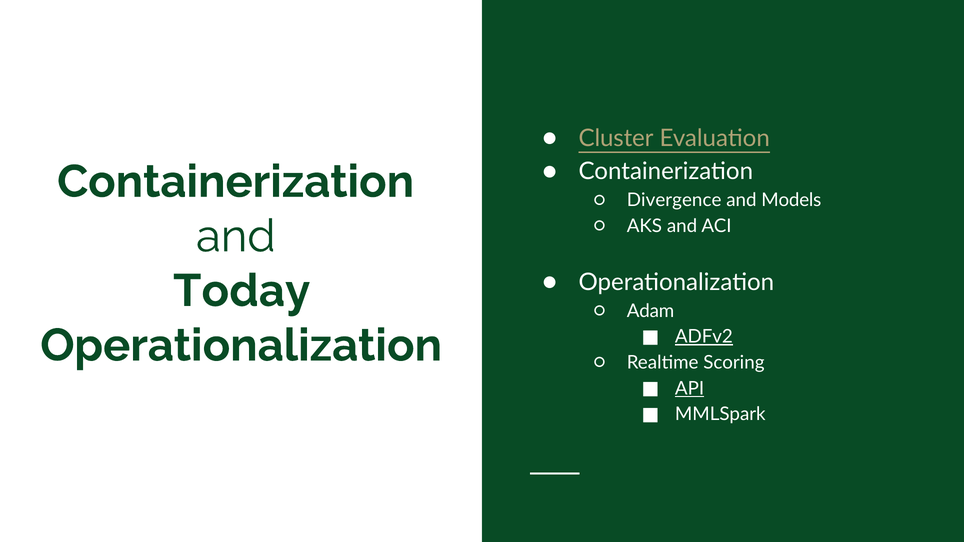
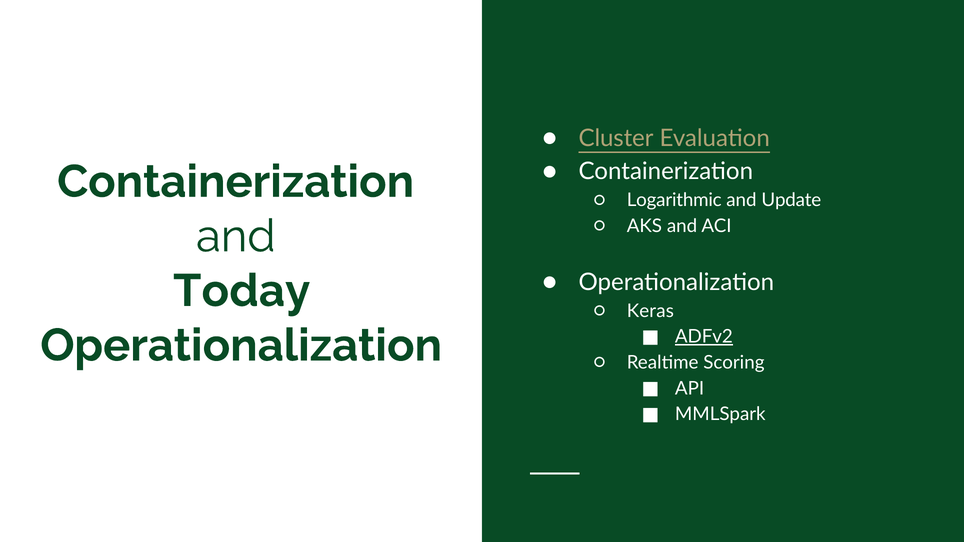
Divergence: Divergence -> Logarithmic (674, 200)
Models: Models -> Update (791, 200)
Adam: Adam -> Keras (650, 311)
API underline: present -> none (690, 389)
